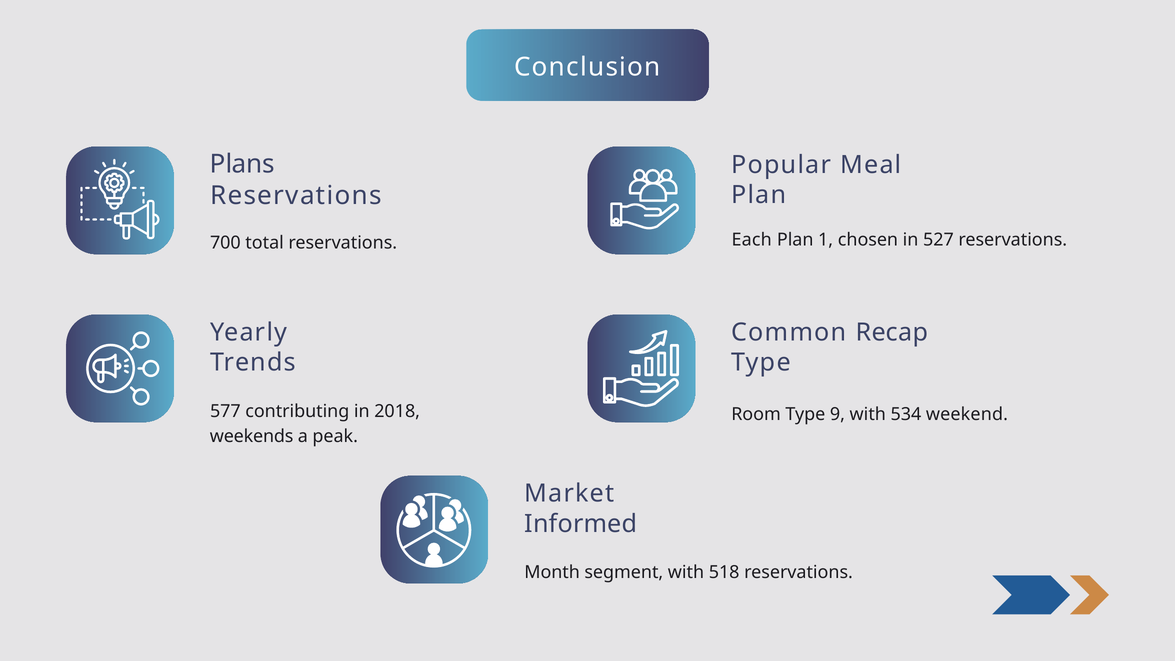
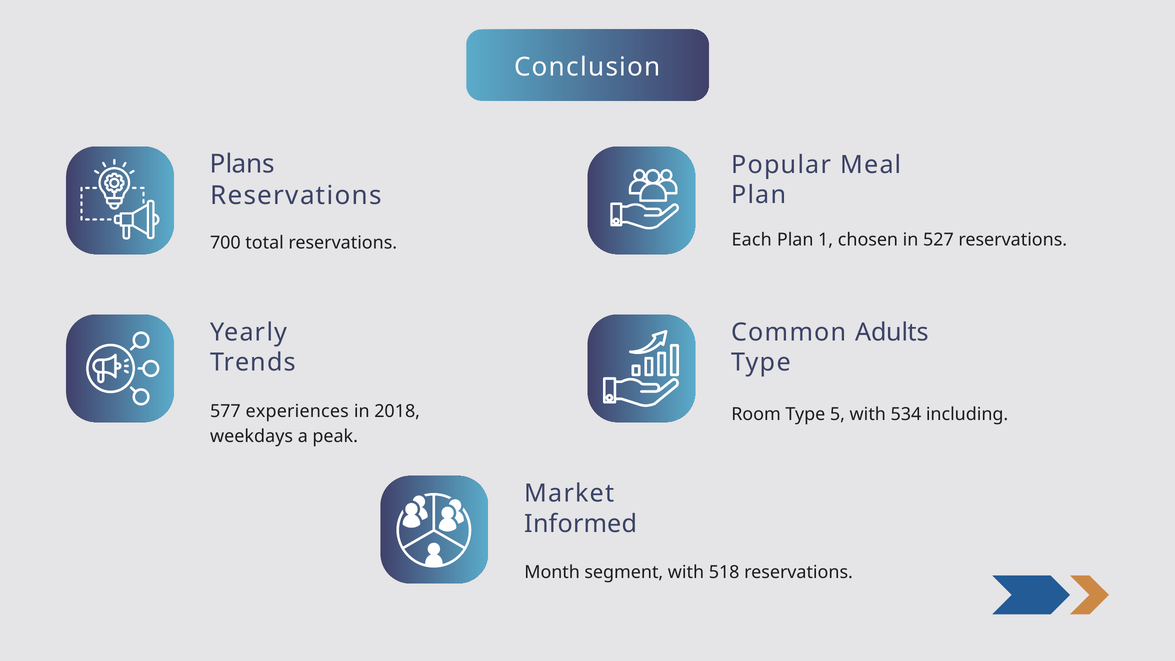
Recap: Recap -> Adults (892, 332)
contributing: contributing -> experiences (297, 411)
9: 9 -> 5 (837, 414)
weekend: weekend -> including (967, 414)
weekends: weekends -> weekdays (252, 436)
